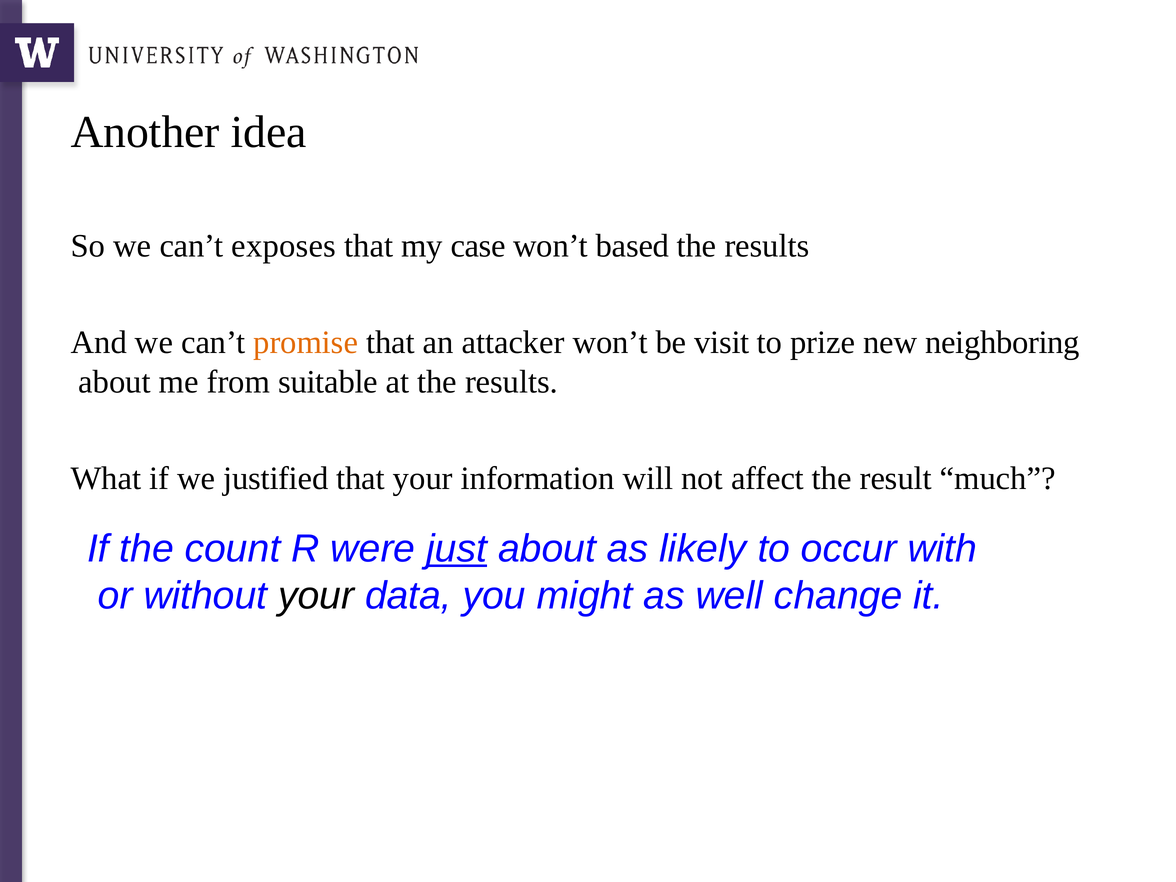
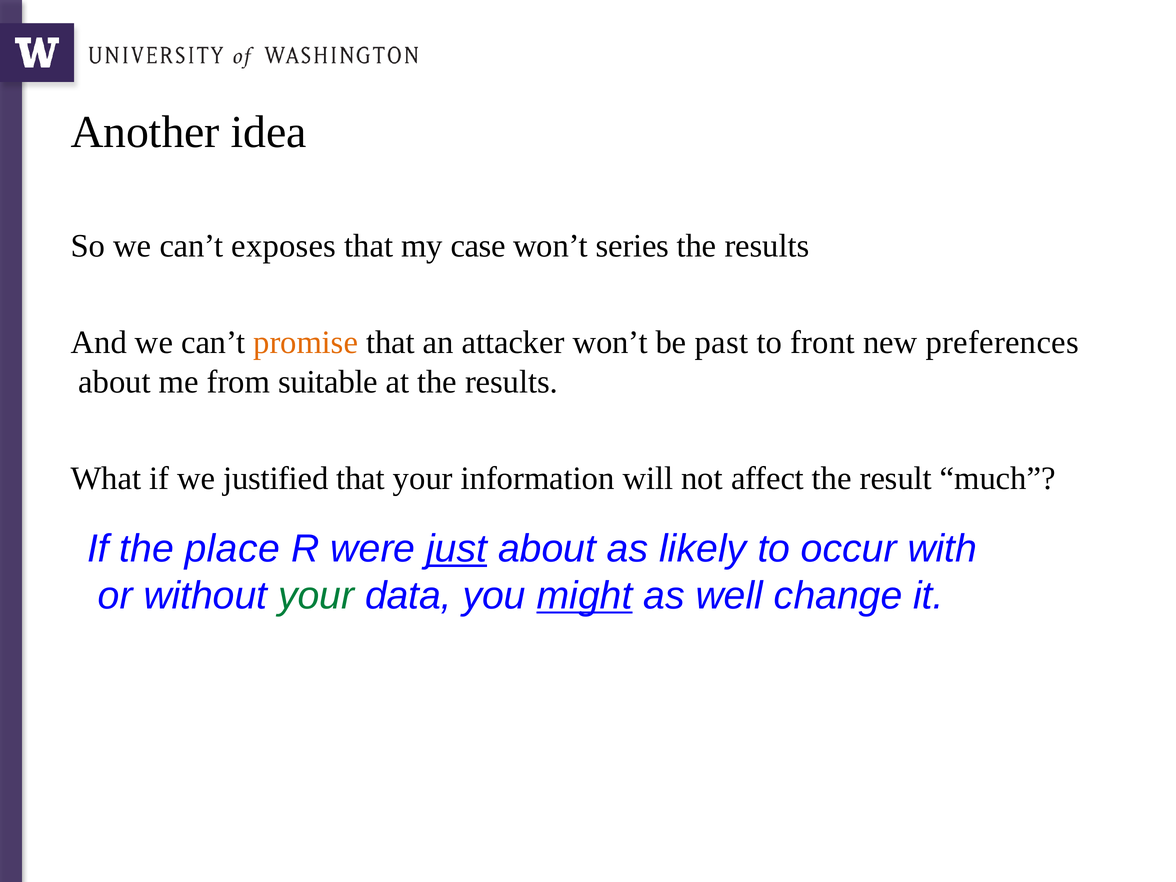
based: based -> series (632, 246)
visit: visit -> past (722, 343)
prize: prize -> front (822, 343)
neighboring: neighboring -> preferences (1002, 343)
count: count -> place (232, 549)
your colour: black -> green (316, 596)
might underline: none -> present (585, 596)
